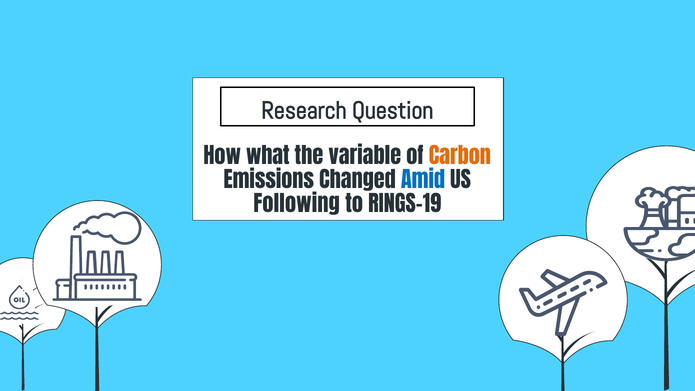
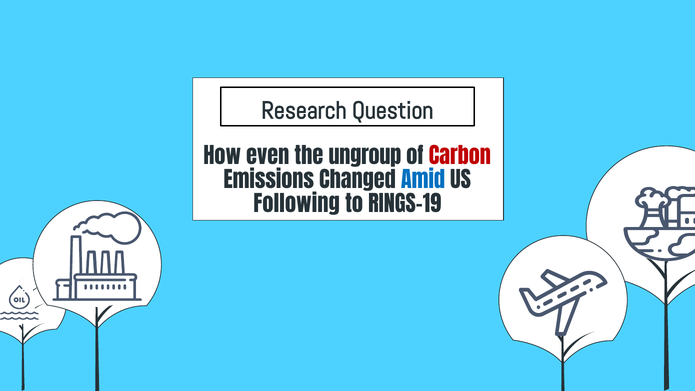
what: what -> even (268, 157)
variable: variable -> ungroup (365, 157)
Carbon colour: orange -> red (460, 157)
